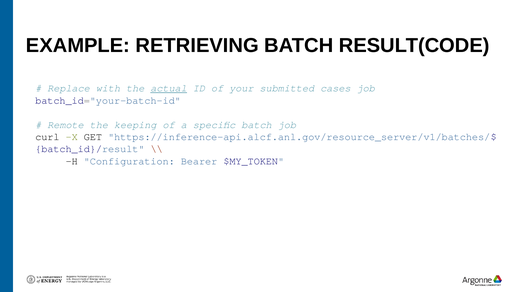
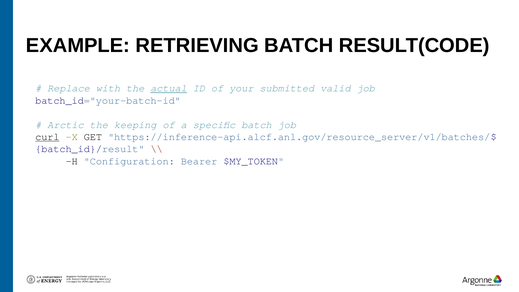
cases: cases -> valid (335, 88)
Remote: Remote -> Arctic (66, 125)
curl underline: none -> present (47, 137)
